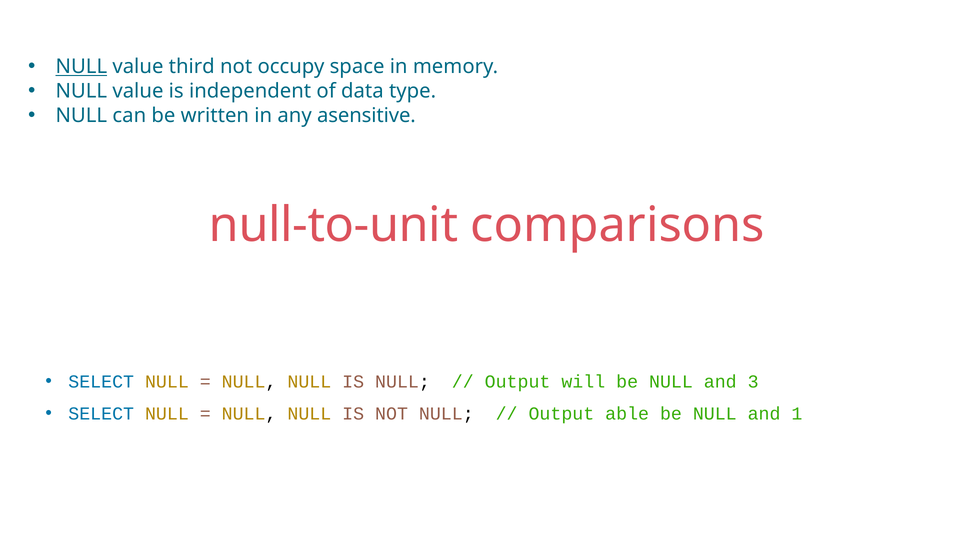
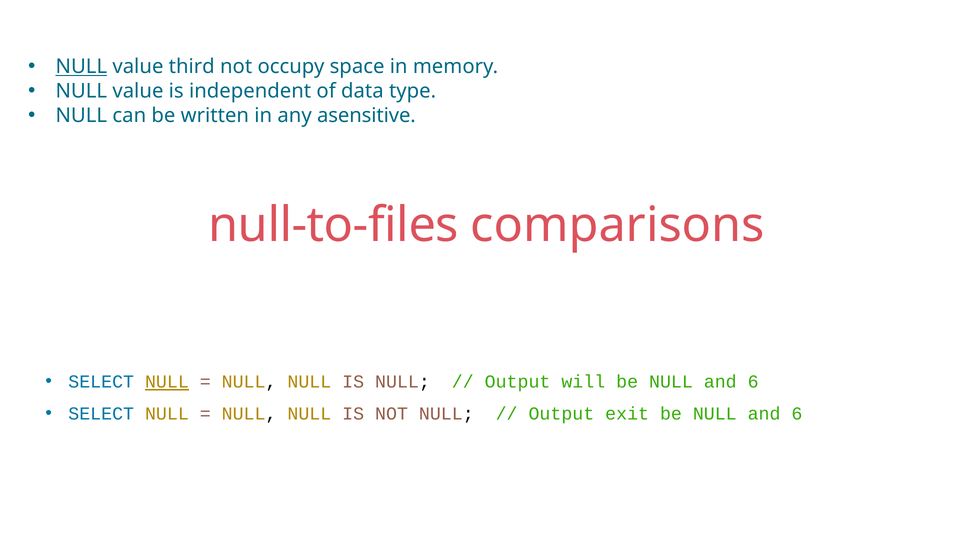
null-to-unit: null-to-unit -> null-to-files (334, 225)
NULL underline: none -> present (167, 382)
3: 3 -> 6 (753, 382)
able: able -> exit (627, 413)
1: 1 -> 6 (797, 413)
